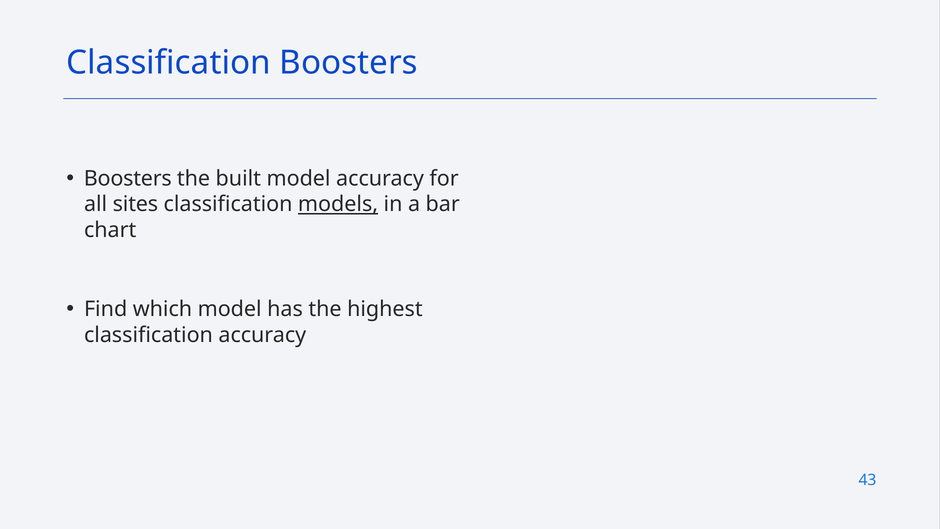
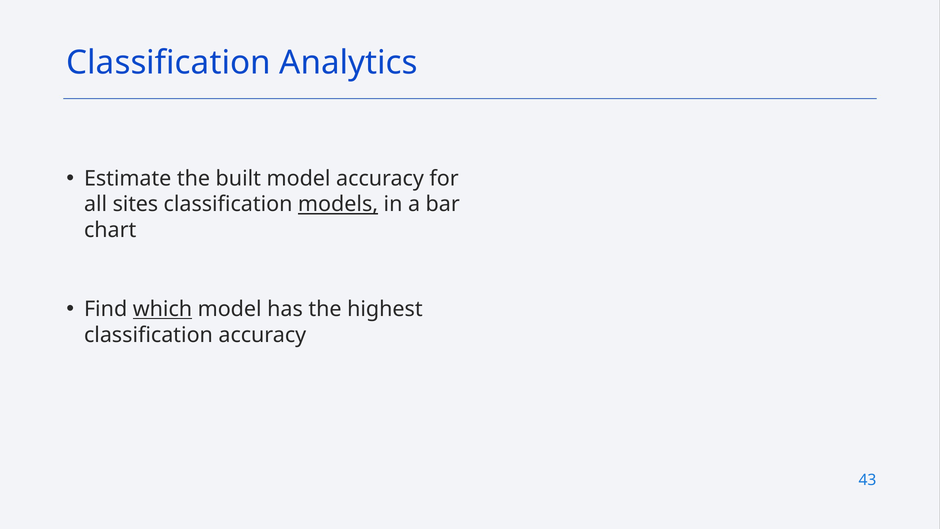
Classification Boosters: Boosters -> Analytics (349, 63)
Boosters: Boosters -> Estimate (128, 178)
which underline: none -> present (162, 309)
